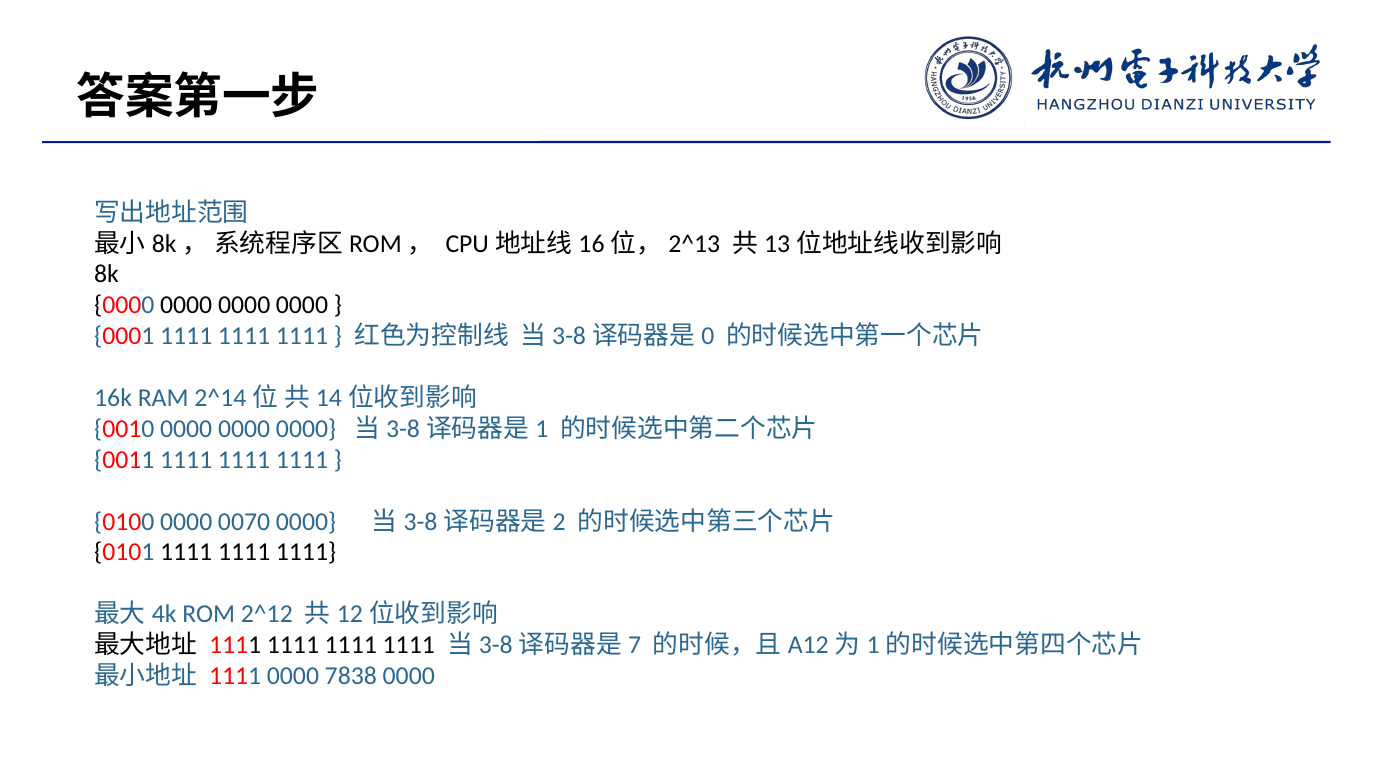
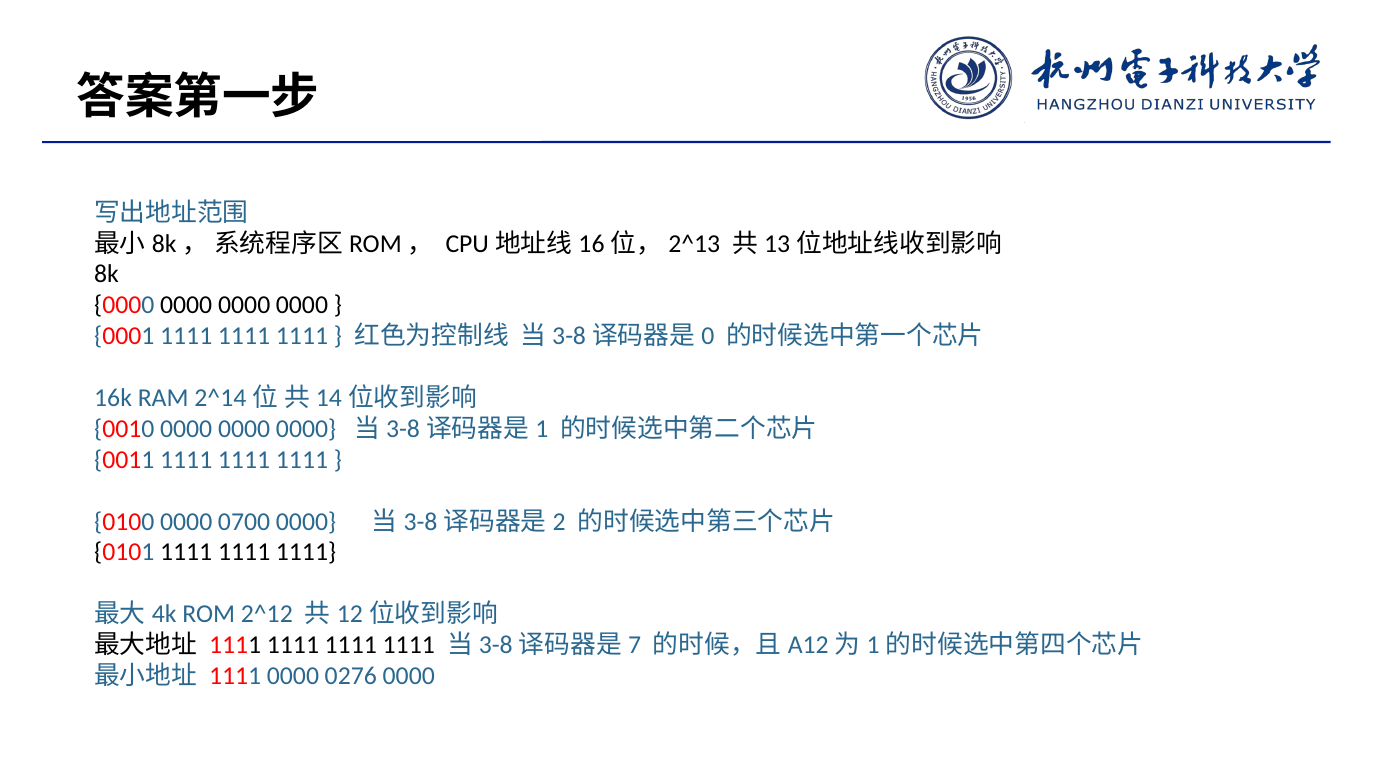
0070: 0070 -> 0700 (244, 522)
7838: 7838 -> 0276 (351, 676)
